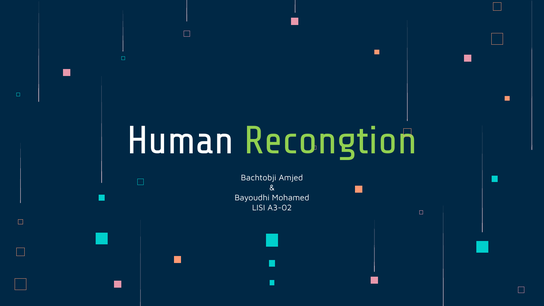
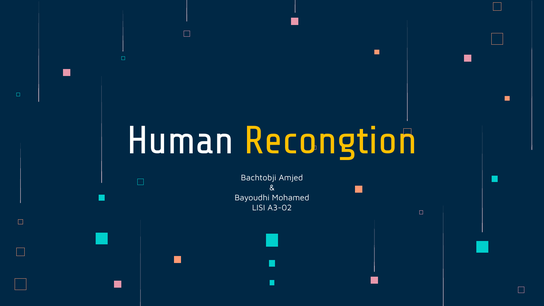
Recongtion colour: light green -> yellow (331, 141)
